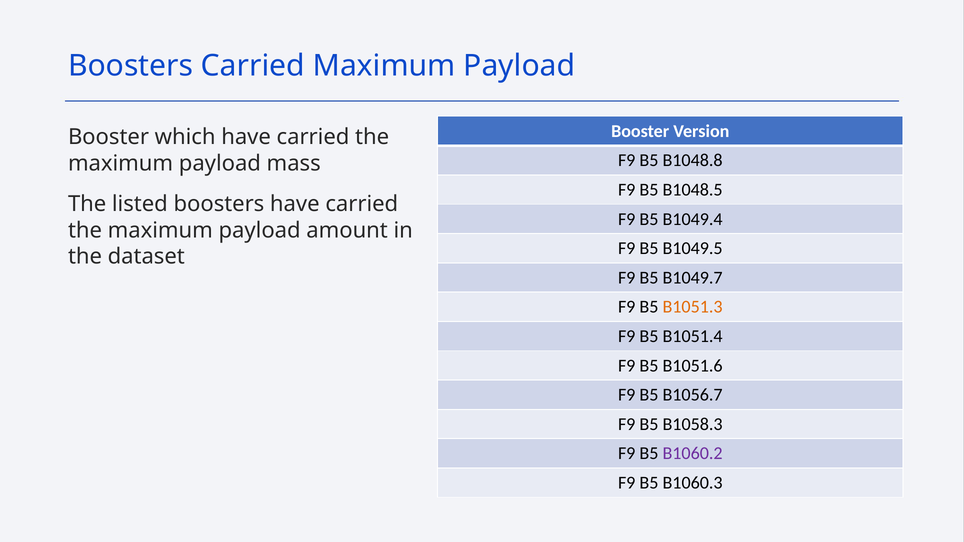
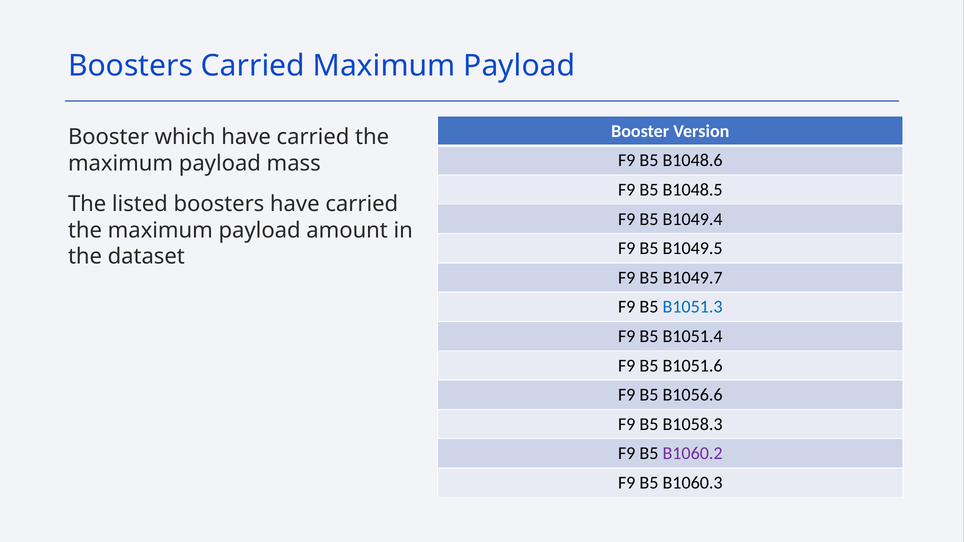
B1048.8: B1048.8 -> B1048.6 (693, 161)
B1051.3 colour: orange -> blue (693, 307)
B1056.7: B1056.7 -> B1056.6 (693, 395)
